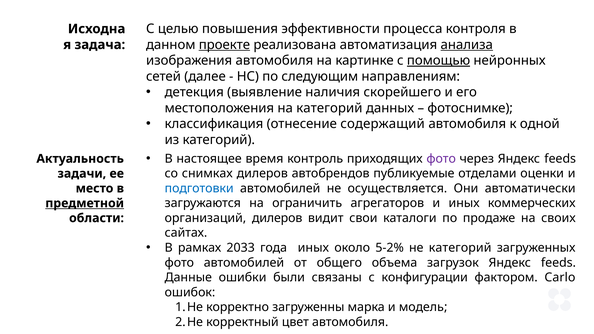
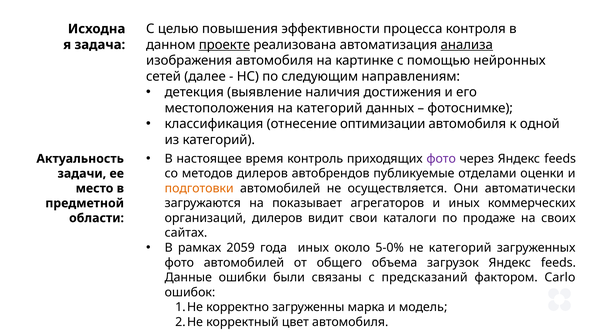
помощью underline: present -> none (439, 61)
скорейшего: скорейшего -> достижения (402, 92)
содержащий: содержащий -> оптимизации (383, 124)
снимках: снимках -> методов (207, 174)
подготовки colour: blue -> orange (199, 188)
ограничить: ограничить -> показывает (307, 203)
предметной underline: present -> none (85, 203)
2033: 2033 -> 2059 (241, 248)
5-2%: 5-2% -> 5-0% (390, 248)
конфигурации: конфигурации -> предсказаний (425, 278)
